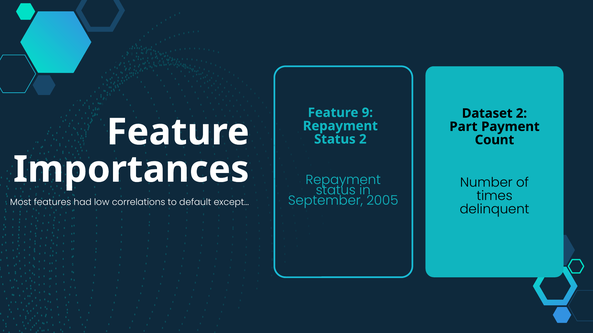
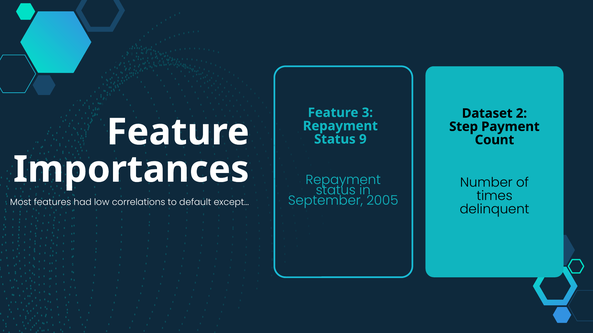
9: 9 -> 3 (367, 113)
Part: Part -> Step (464, 127)
Status 2: 2 -> 9 (363, 139)
